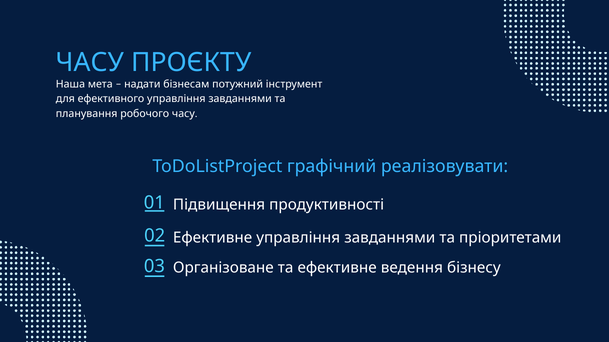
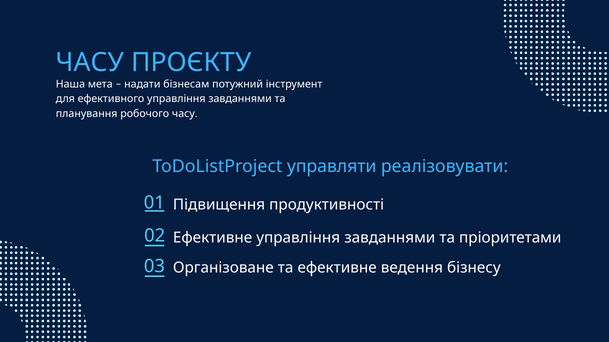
графічний: графічний -> управляти (332, 167)
